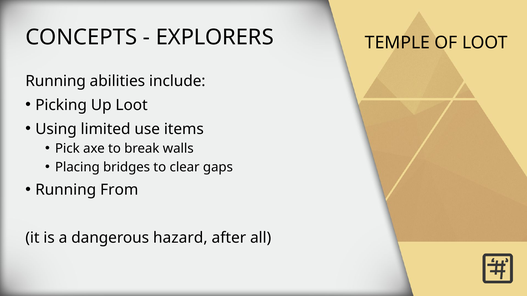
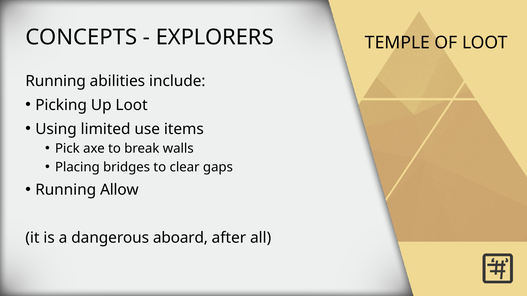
From: From -> Allow (119, 190)
hazard: hazard -> aboard (180, 238)
